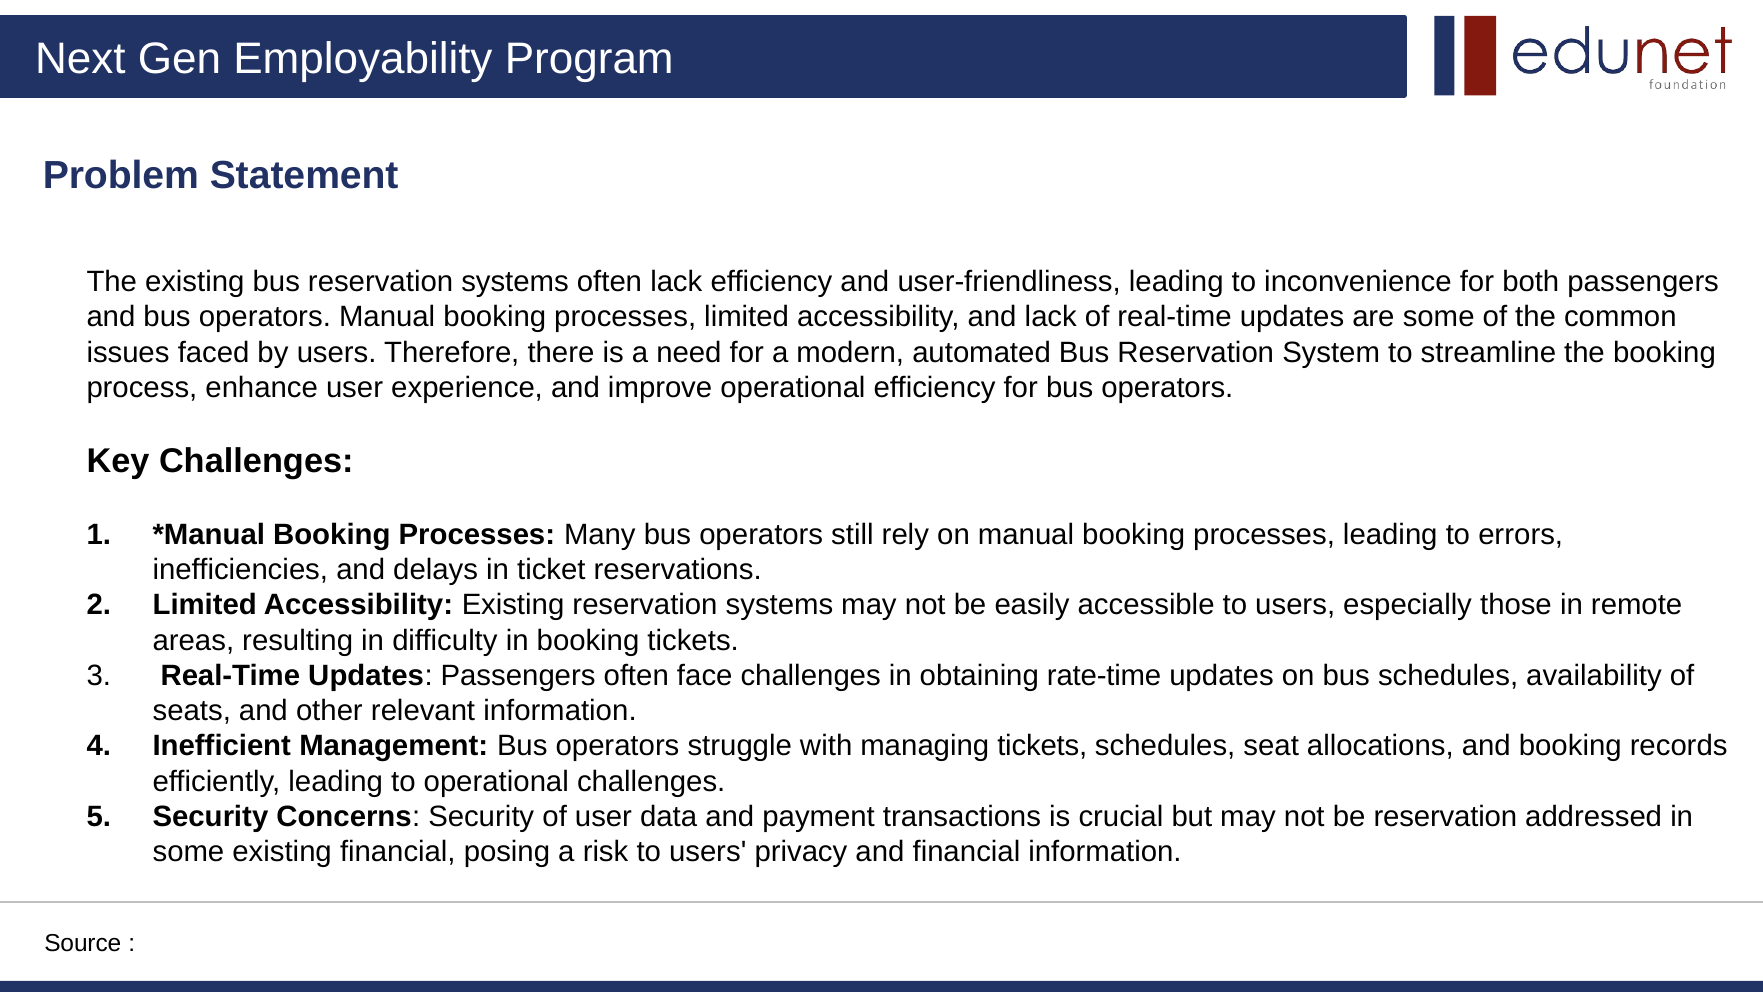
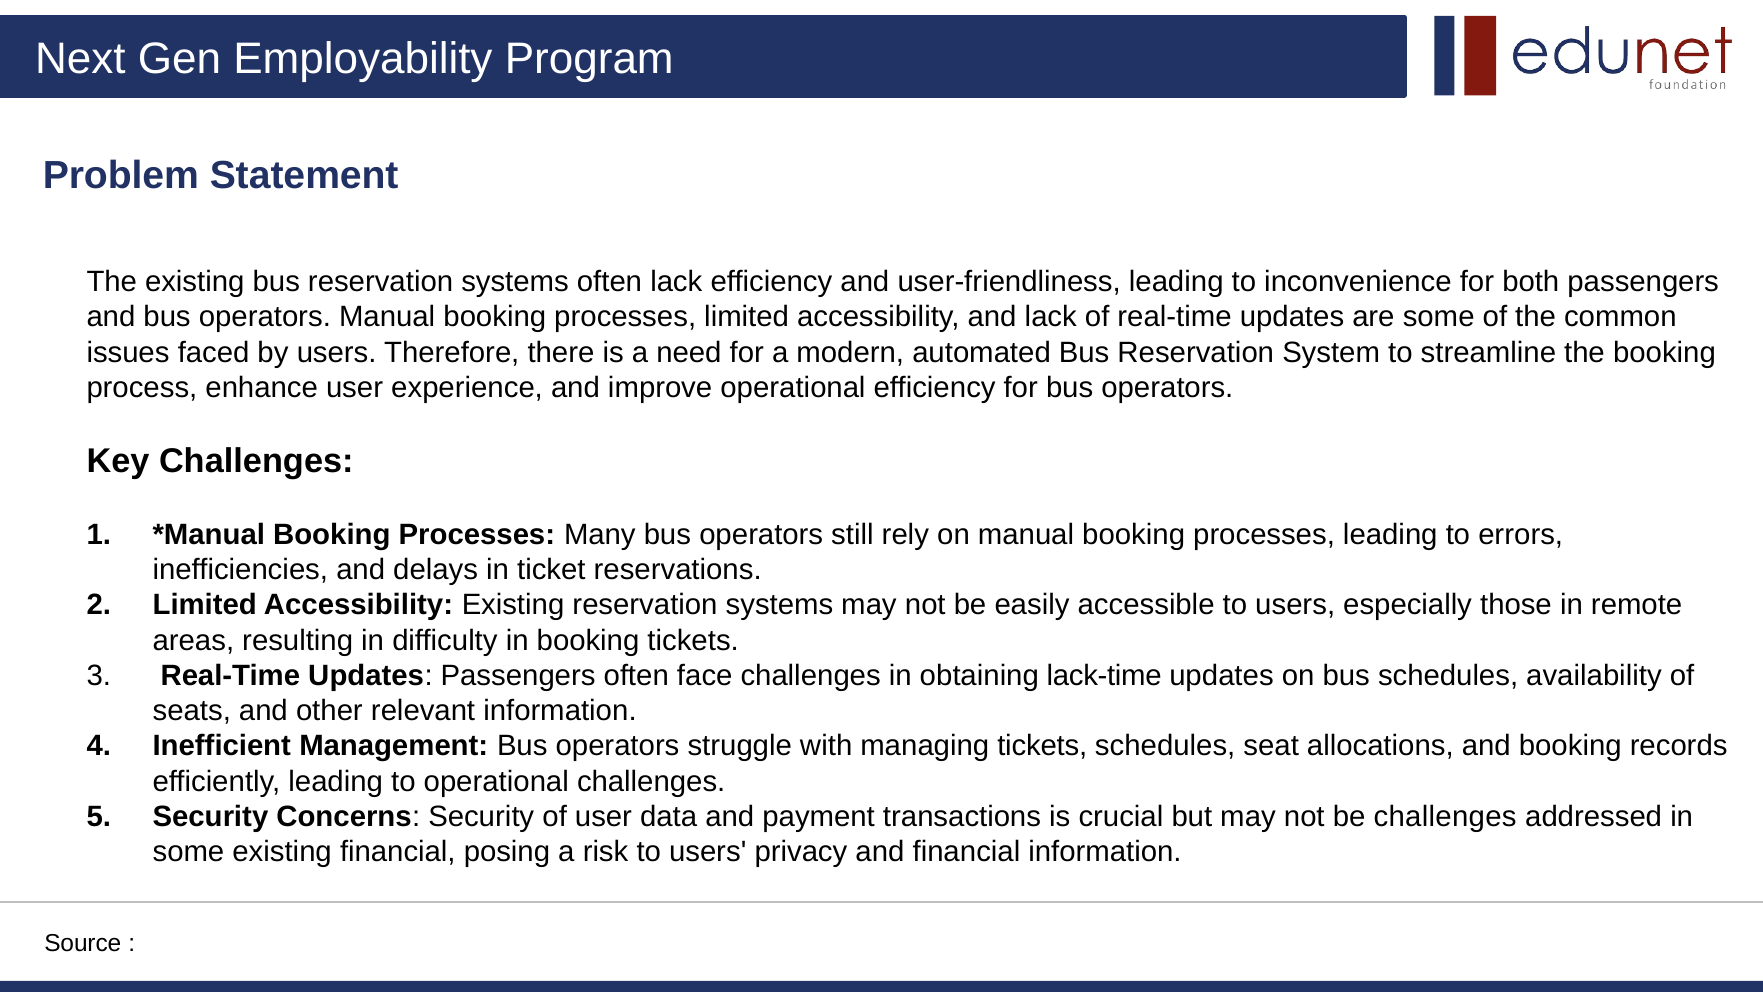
rate-time: rate-time -> lack-time (1104, 676)
be reservation: reservation -> challenges (1445, 817)
